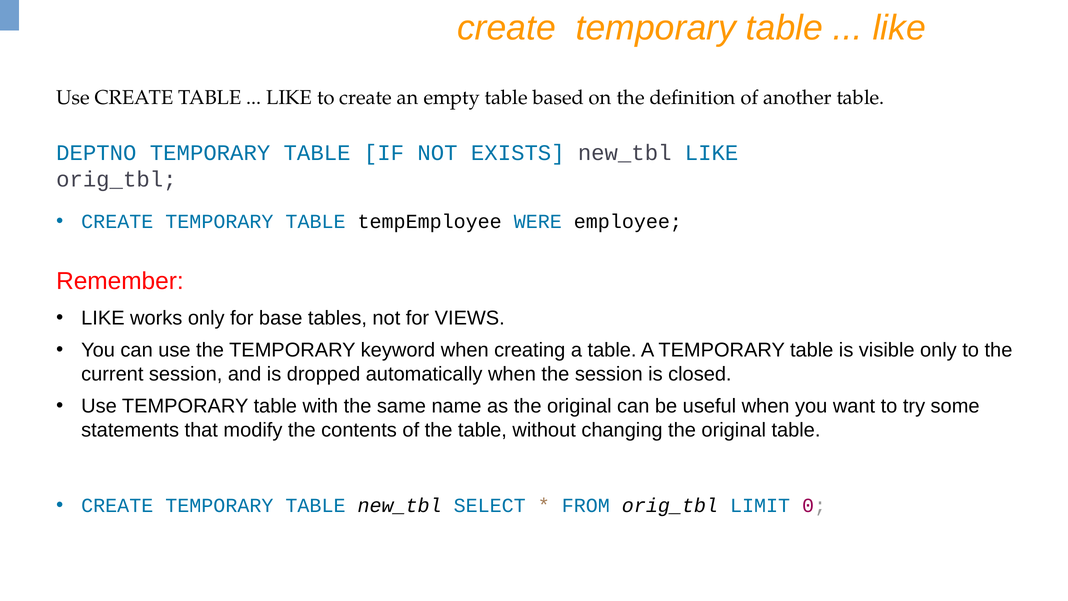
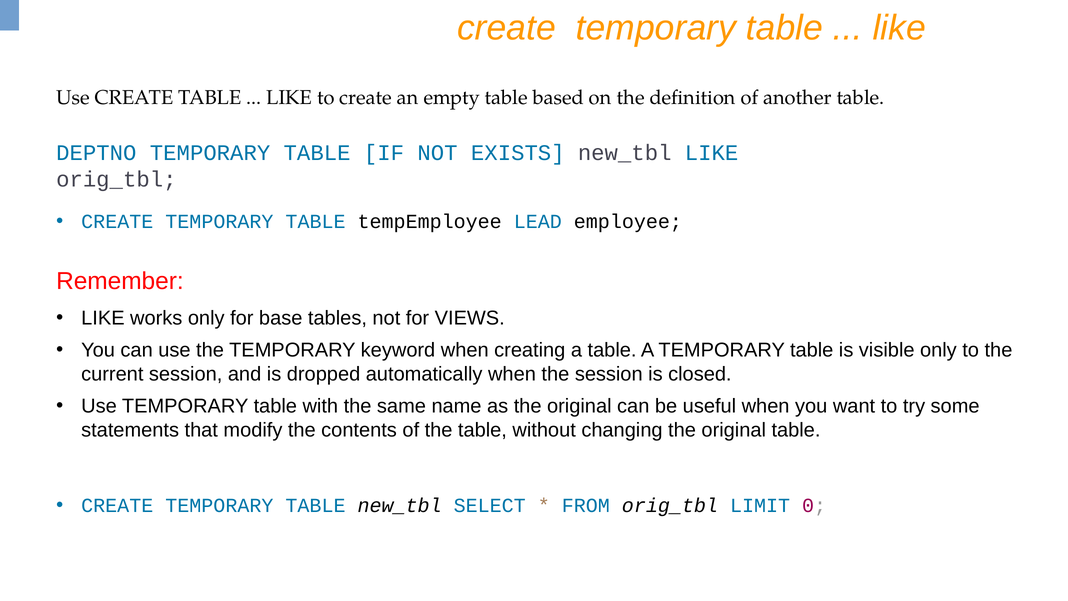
WERE: WERE -> LEAD (538, 222)
